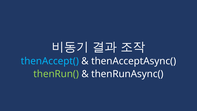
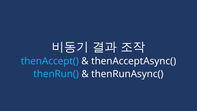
thenRun( colour: light green -> light blue (56, 74)
